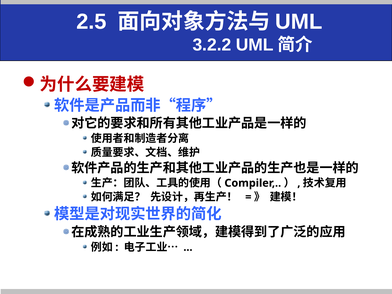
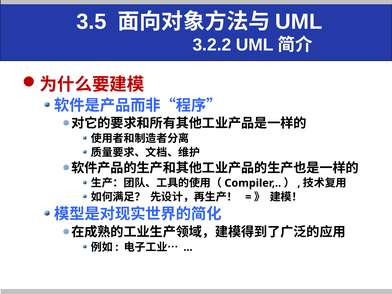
2.5: 2.5 -> 3.5 (91, 22)
